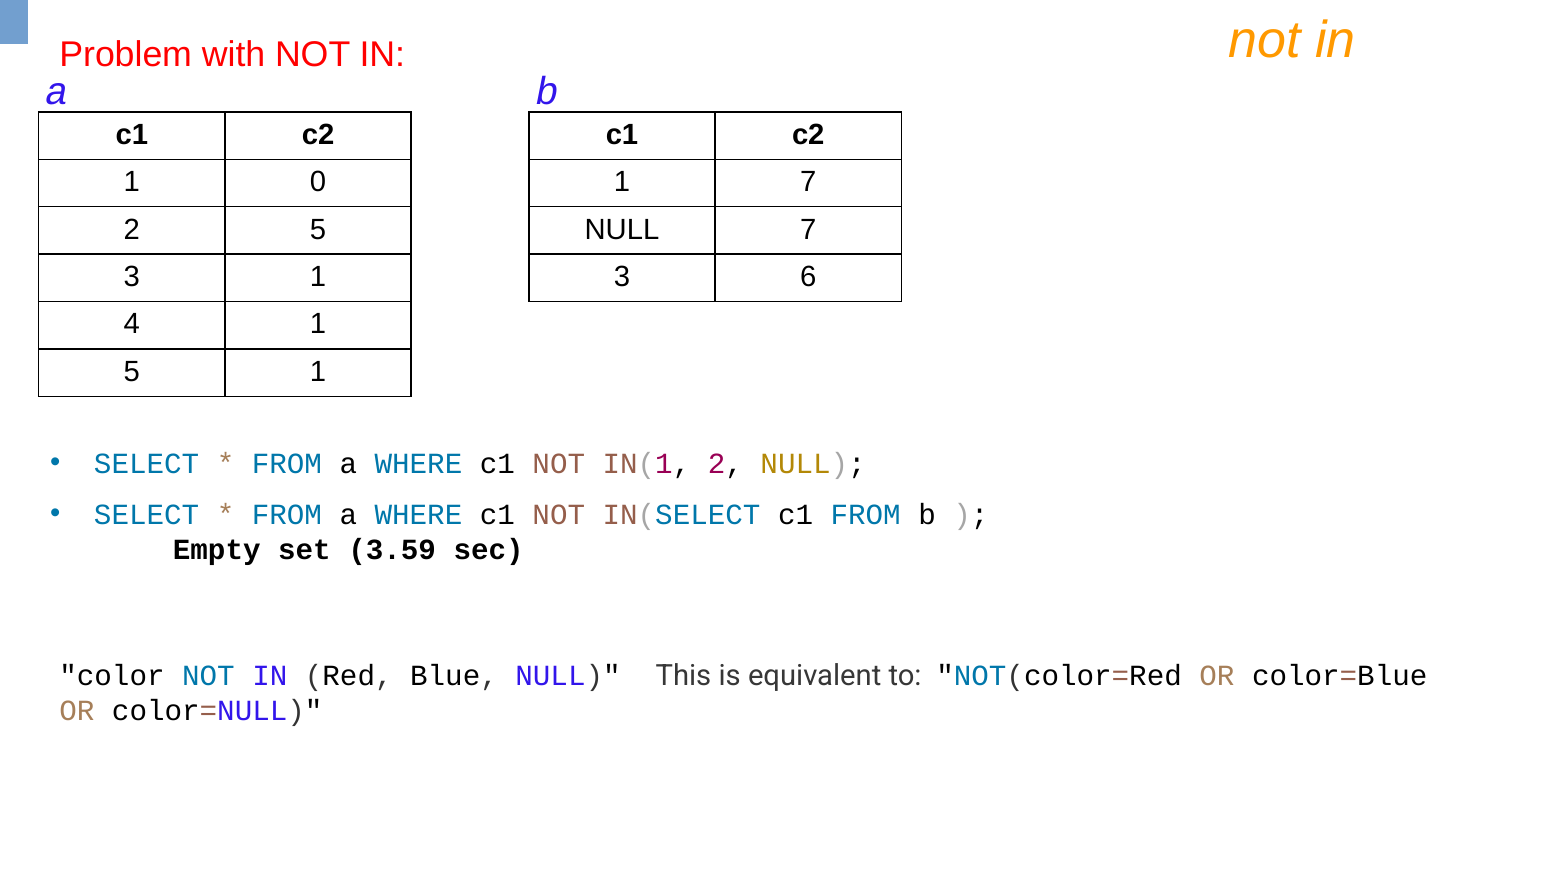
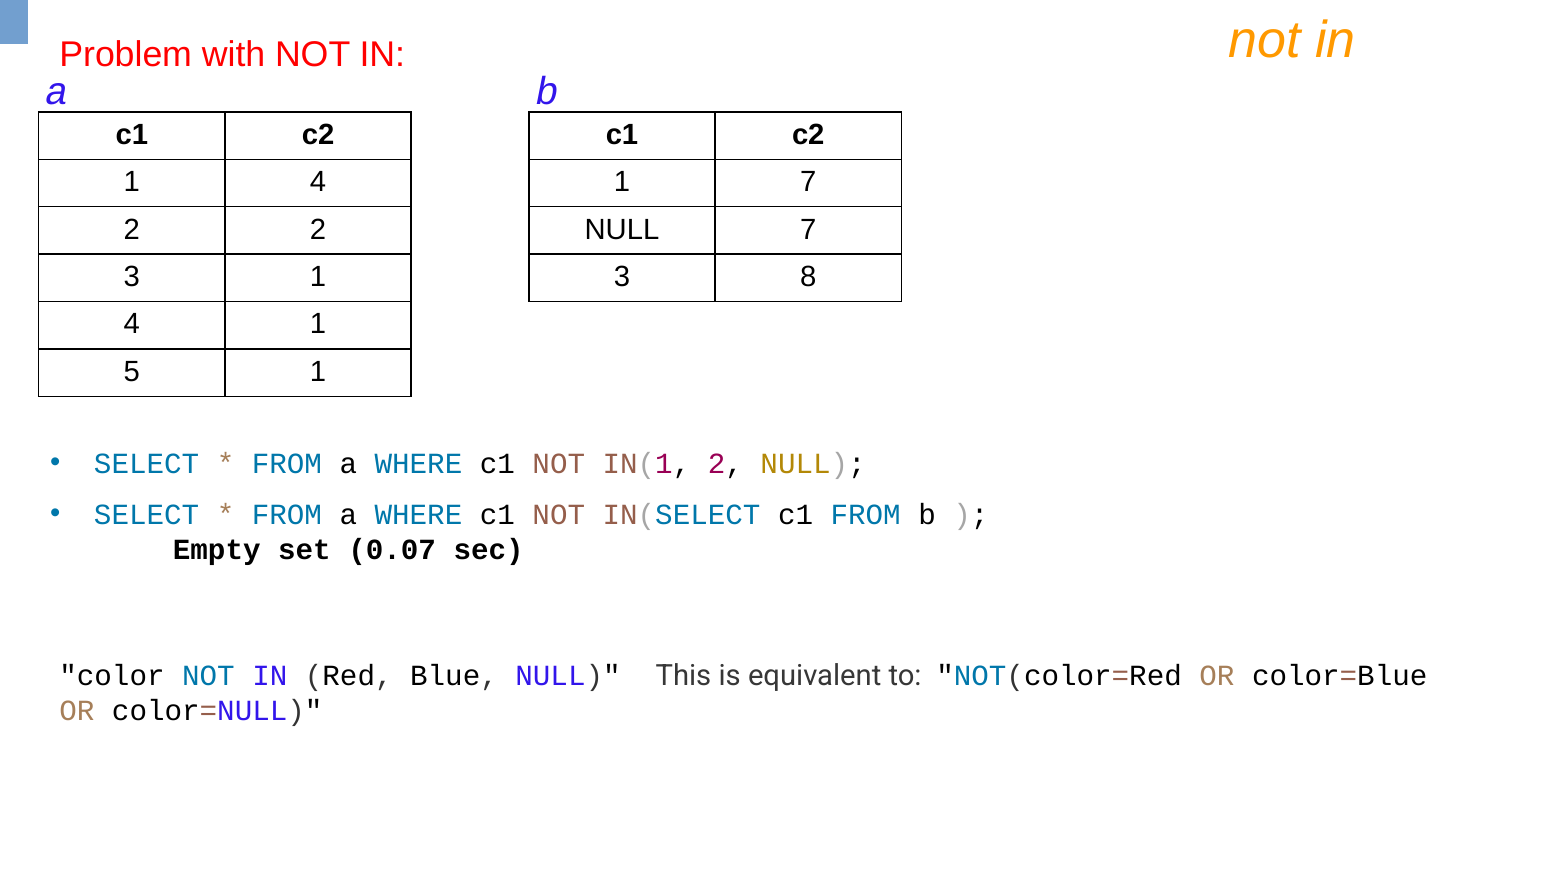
0: 0 -> 4 (318, 182)
2 5: 5 -> 2 (318, 229)
6: 6 -> 8 (808, 277)
3.59: 3.59 -> 0.07 (392, 549)
